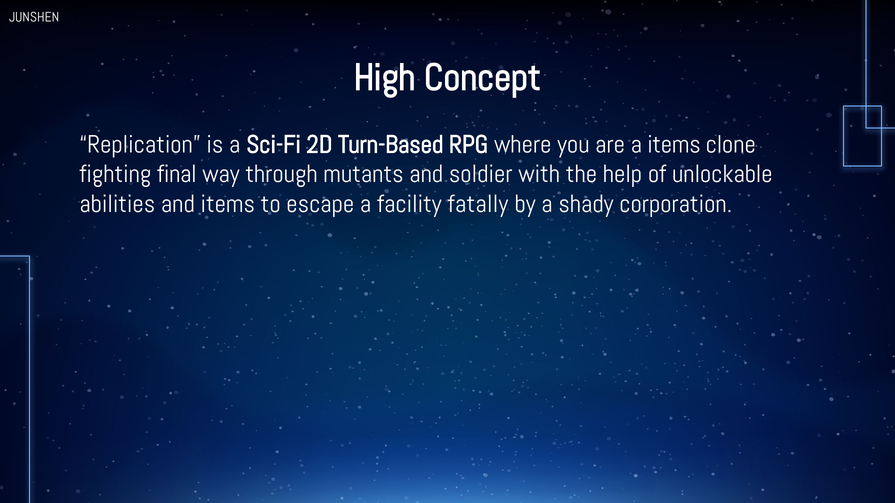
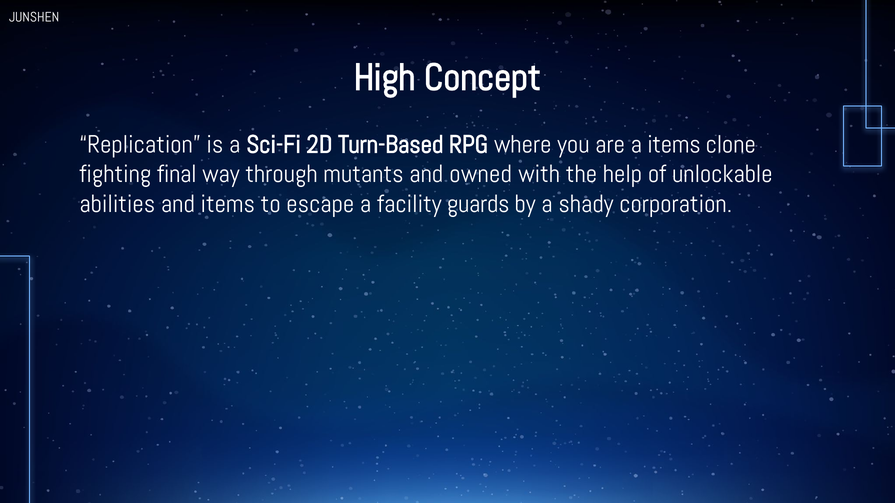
soldier: soldier -> owned (481, 174)
fatally: fatally -> guards (478, 204)
